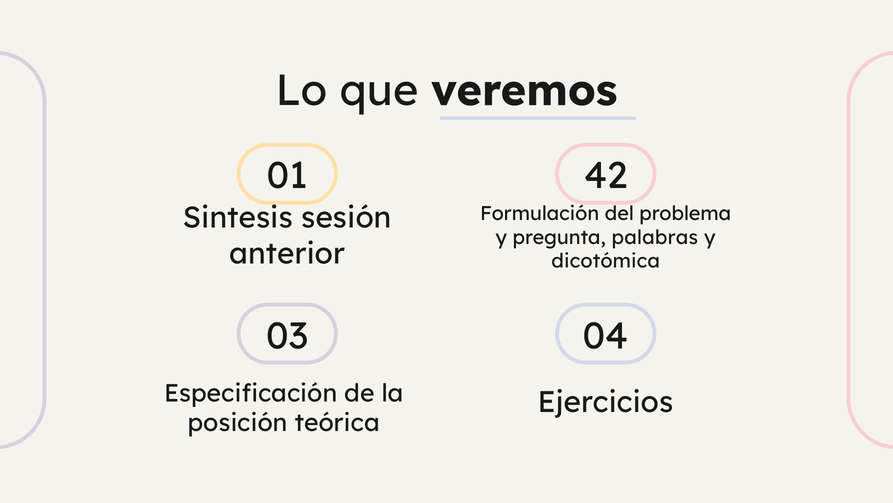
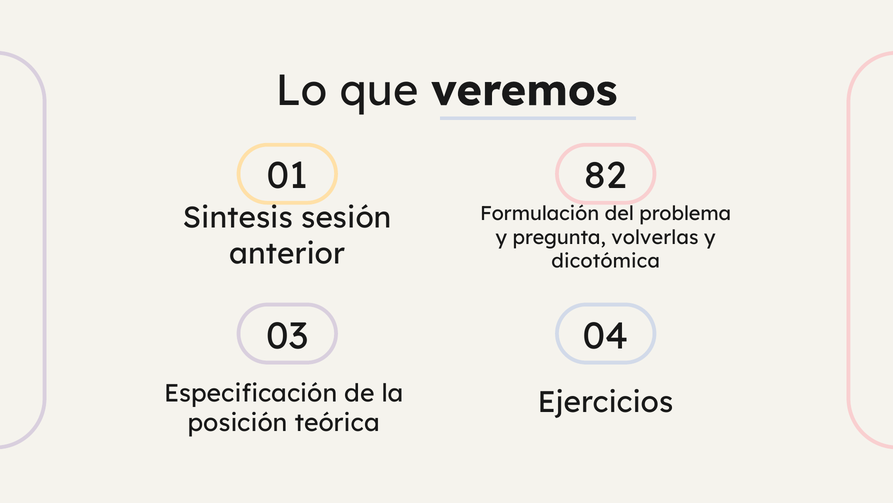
42: 42 -> 82 (606, 176)
palabras: palabras -> volverlas (655, 237)
